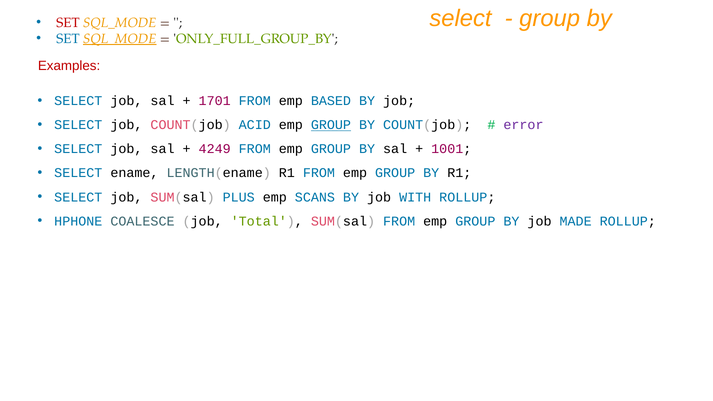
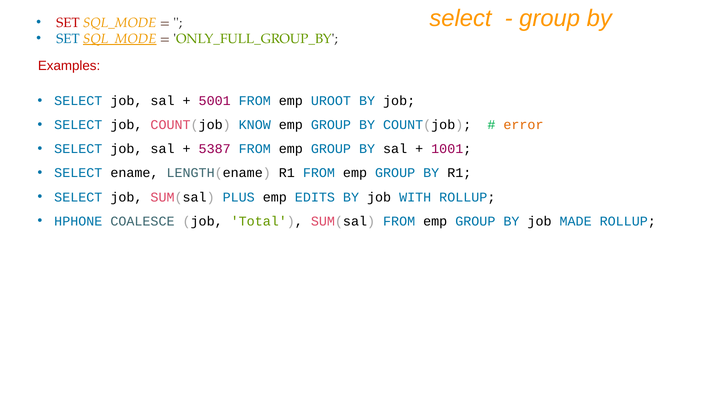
1701: 1701 -> 5001 (215, 101)
BASED: BASED -> UROOT (331, 101)
ACID: ACID -> KNOW (255, 125)
GROUP underline: present -> none (331, 125)
error colour: purple -> orange (523, 125)
4249: 4249 -> 5387 (215, 149)
SCANS: SCANS -> EDITS (315, 197)
